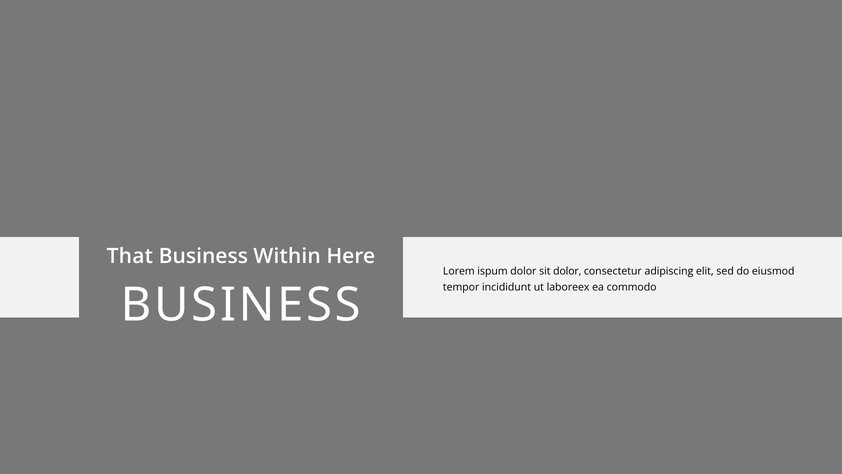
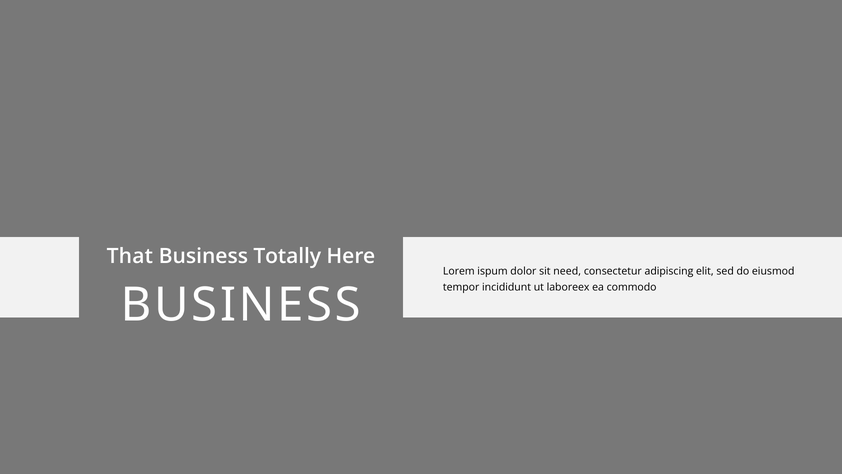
Within: Within -> Totally (287, 256)
sit dolor: dolor -> need (567, 271)
